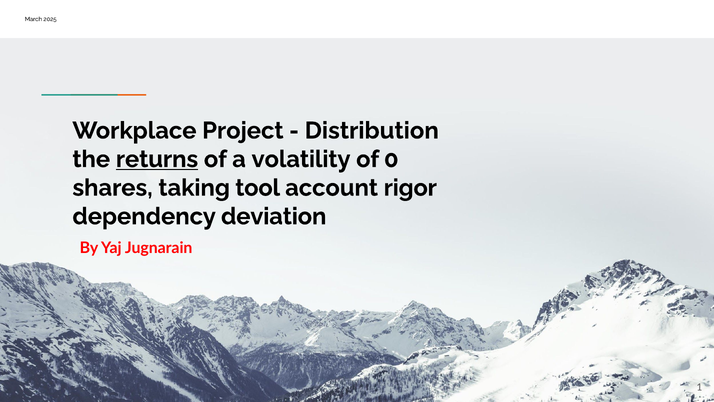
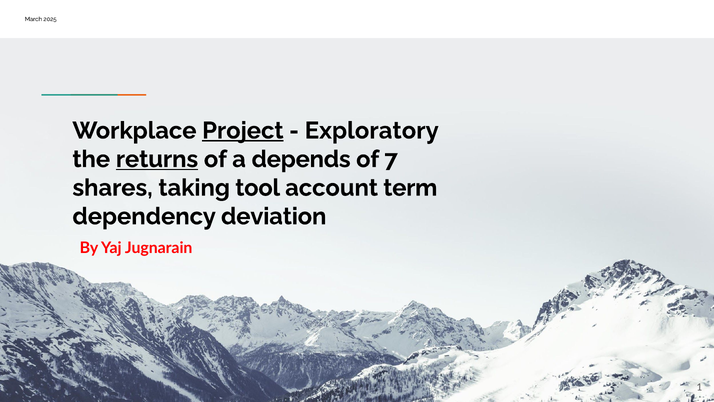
Project underline: none -> present (243, 131)
Distribution: Distribution -> Exploratory (372, 131)
volatility: volatility -> depends (301, 159)
0: 0 -> 7 (391, 159)
rigor: rigor -> term (410, 188)
